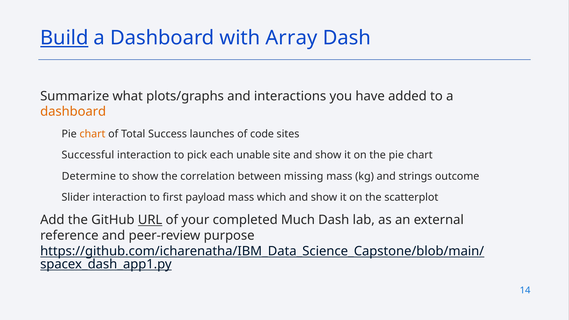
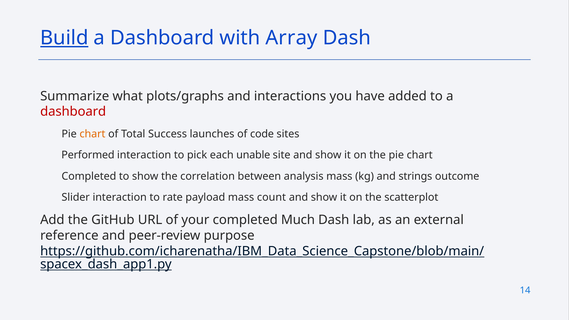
dashboard colour: orange -> red (73, 112)
Successful: Successful -> Performed (88, 155)
Determine: Determine -> Completed (89, 176)
missing: missing -> analysis (304, 176)
first: first -> rate (173, 197)
which: which -> count (271, 197)
URL underline: present -> none (150, 220)
